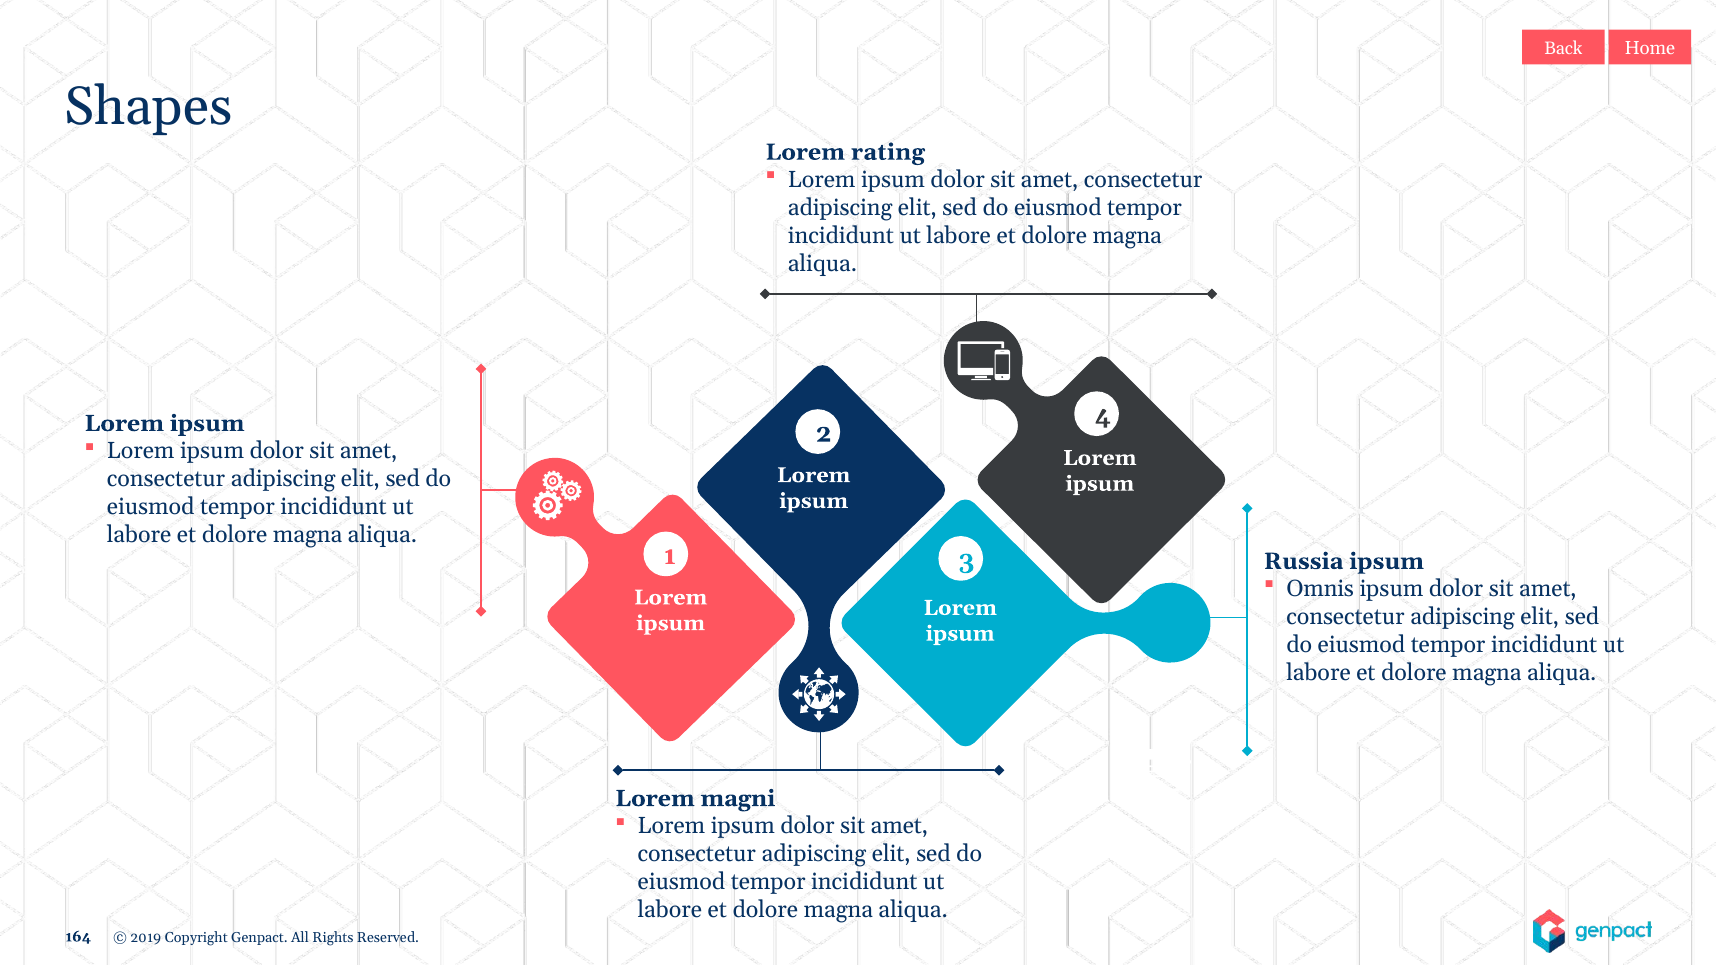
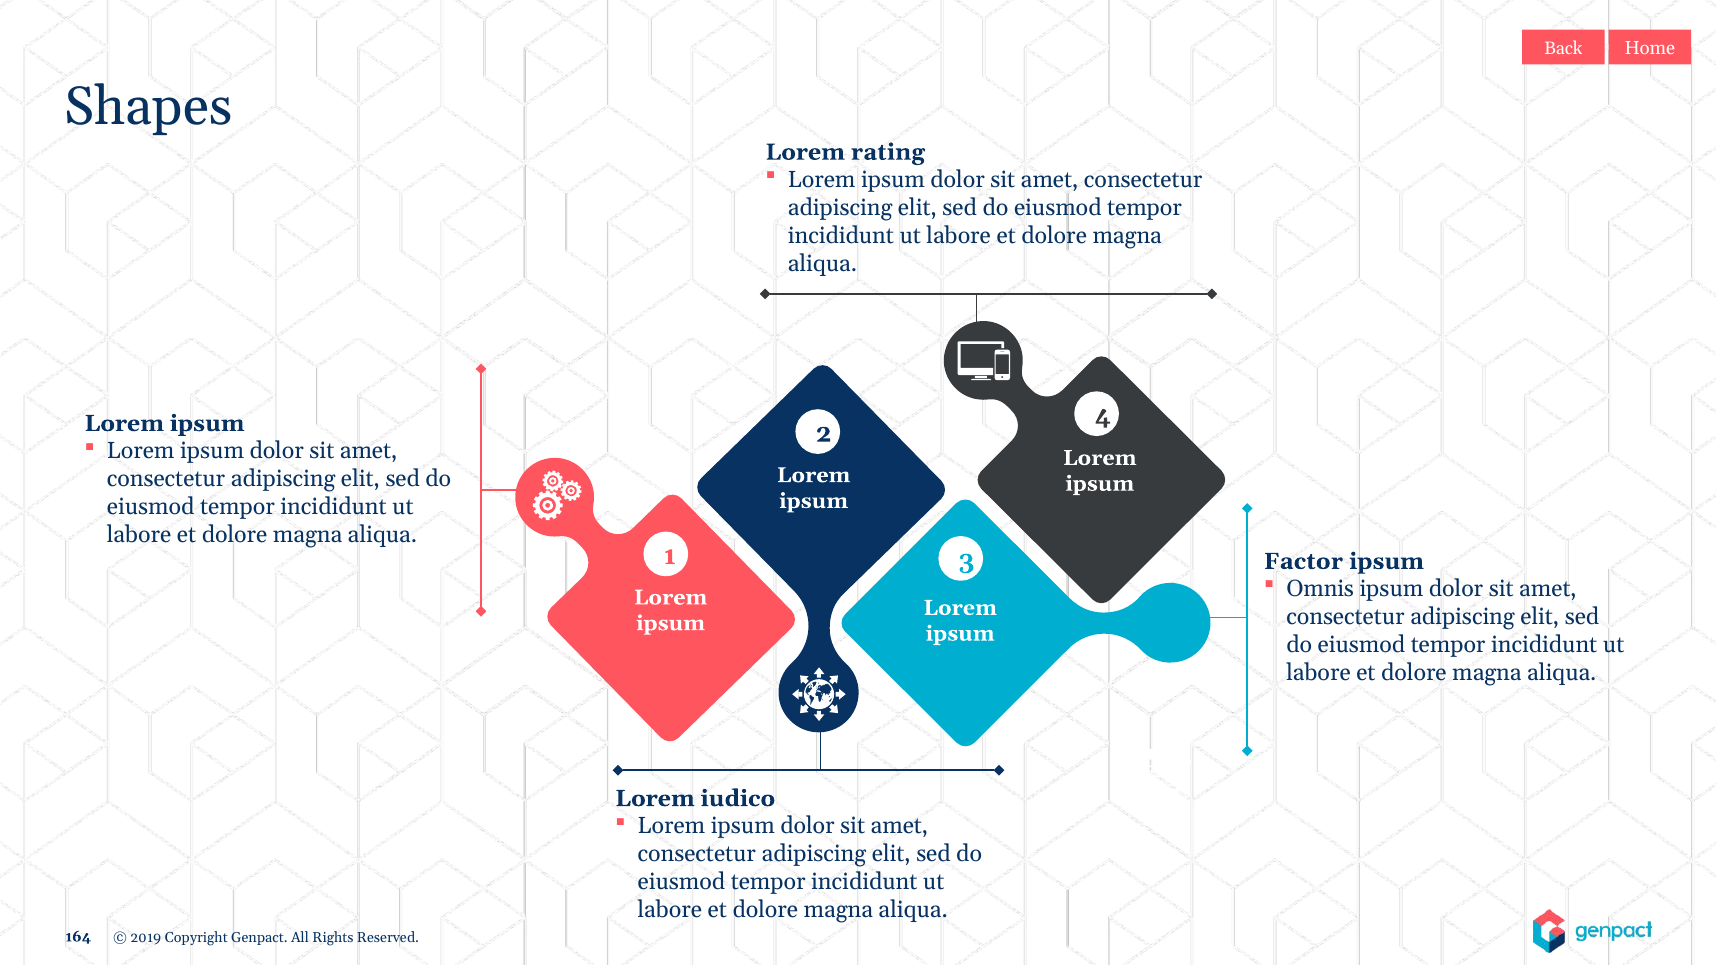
Russia: Russia -> Factor (1303, 561)
magni: magni -> iudico (738, 799)
